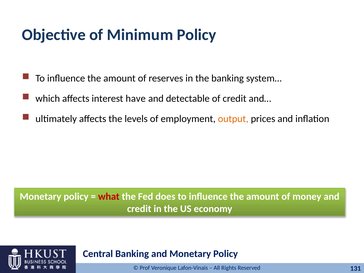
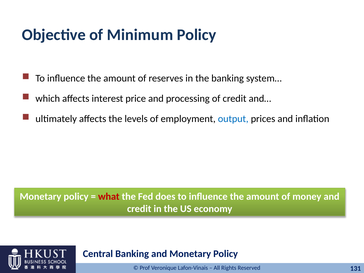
have: have -> price (136, 99)
detectable: detectable -> processing (188, 99)
output colour: orange -> blue (233, 119)
